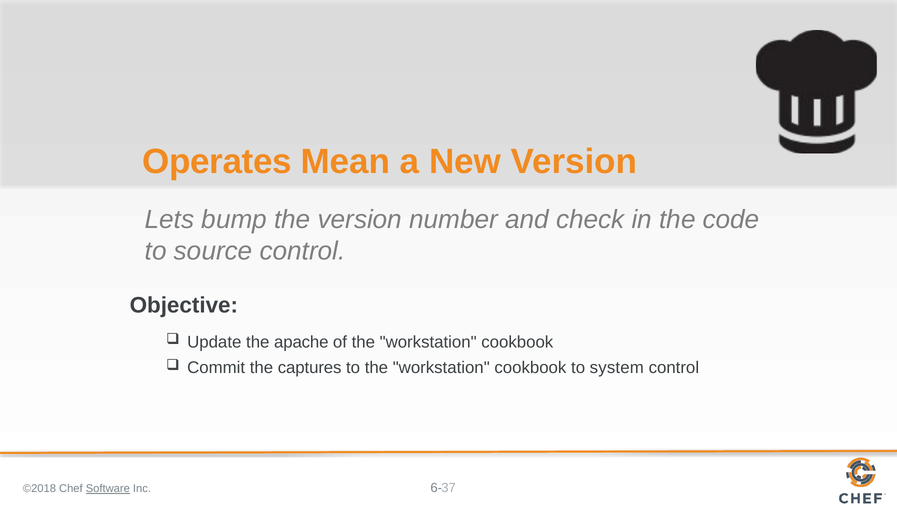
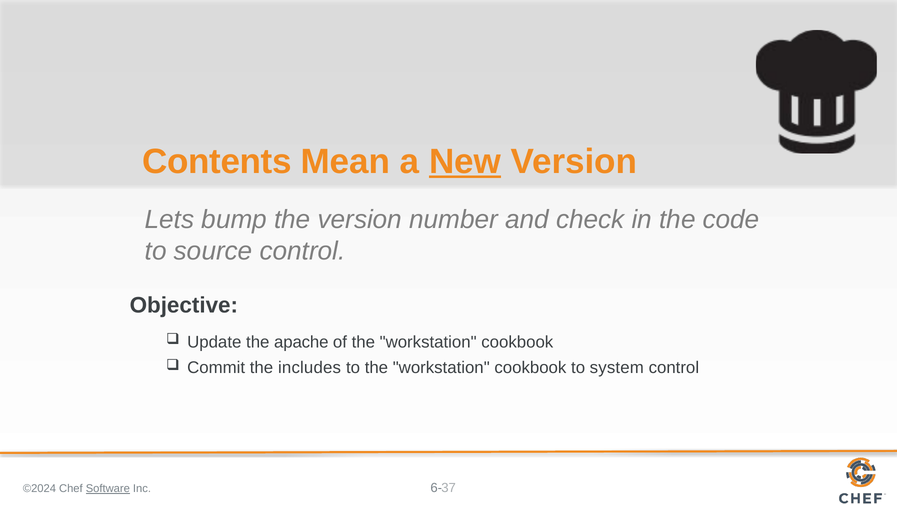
Operates: Operates -> Contents (217, 161)
New underline: none -> present (465, 161)
captures: captures -> includes (310, 368)
©2018: ©2018 -> ©2024 (39, 488)
